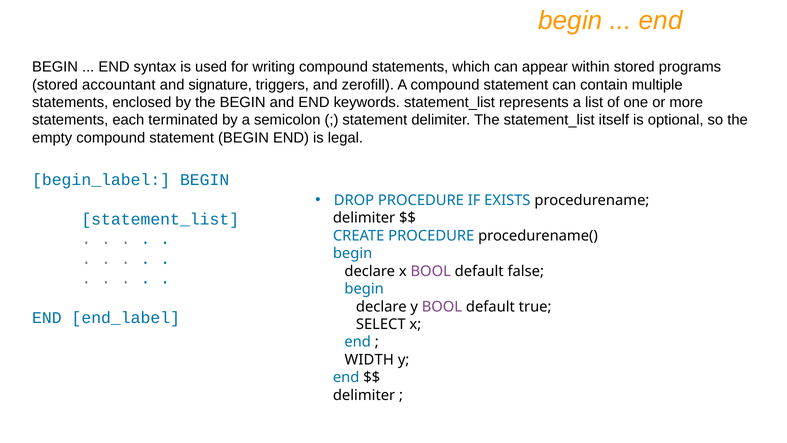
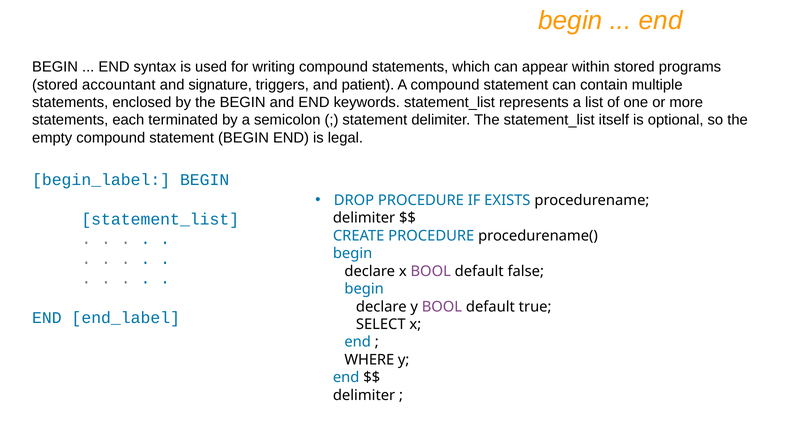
zerofill: zerofill -> patient (368, 85)
WIDTH: WIDTH -> WHERE (369, 360)
